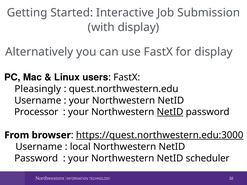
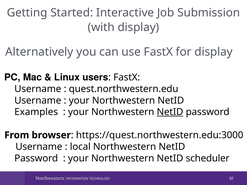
Pleasingly: Pleasingly -> Username (38, 89)
Processor: Processor -> Examples (36, 112)
https://quest.northwestern.edu:3000 underline: present -> none (160, 135)
